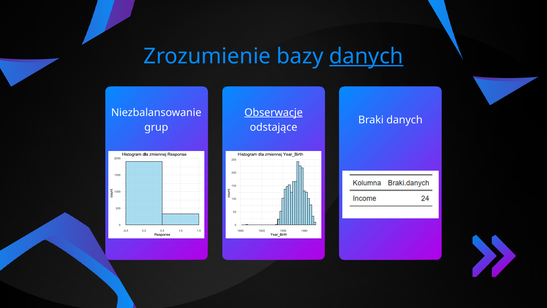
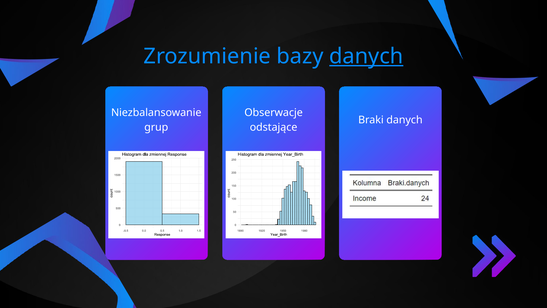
Obserwacje underline: present -> none (274, 112)
